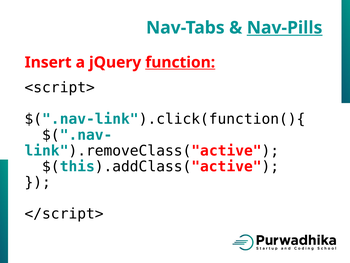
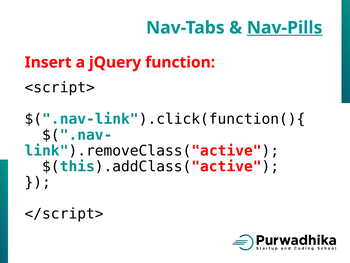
function underline: present -> none (180, 62)
